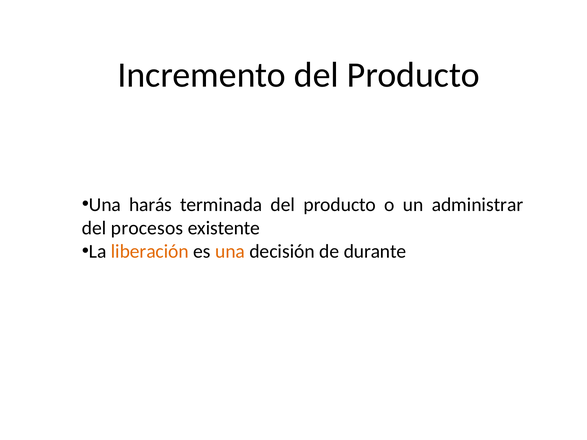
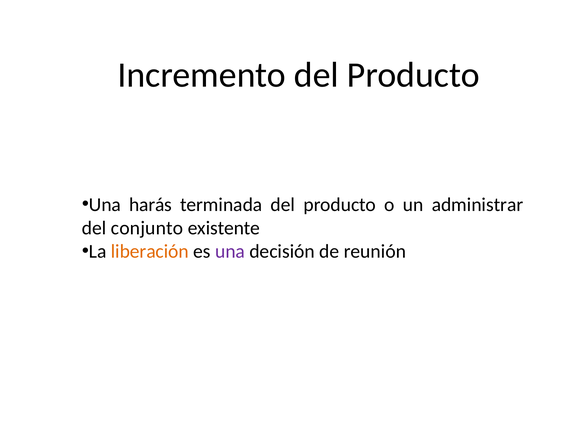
procesos: procesos -> conjunto (147, 228)
una colour: orange -> purple (230, 252)
durante: durante -> reunión (375, 252)
